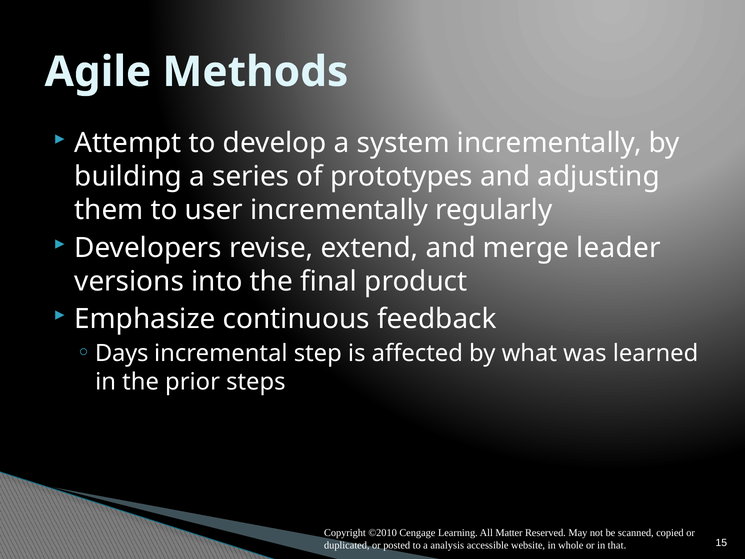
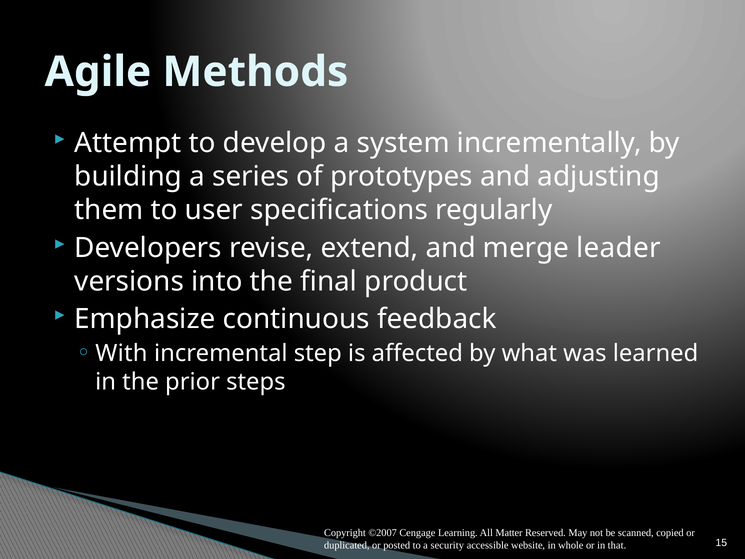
user incrementally: incrementally -> specifications (339, 210)
Days: Days -> With (121, 353)
©2010: ©2010 -> ©2007 (383, 533)
analysis: analysis -> security (447, 545)
